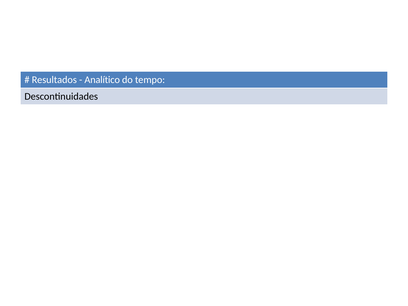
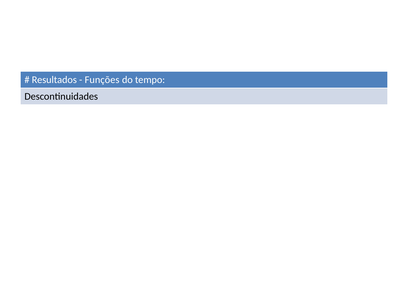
Analítico: Analítico -> Funções (102, 80)
